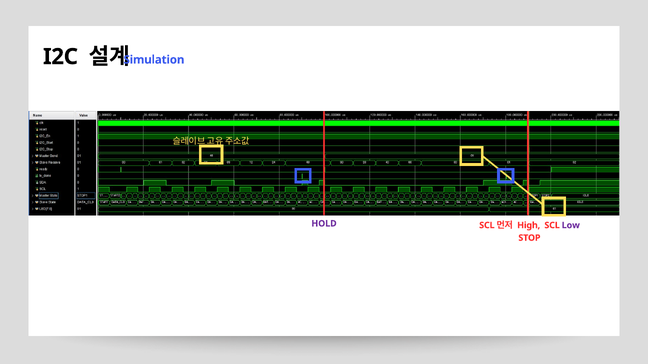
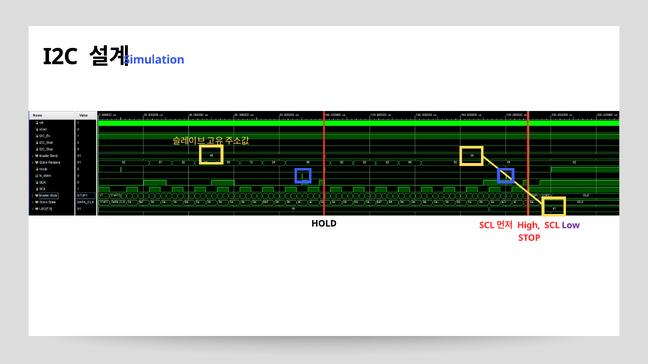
HOLD colour: purple -> black (324, 224)
